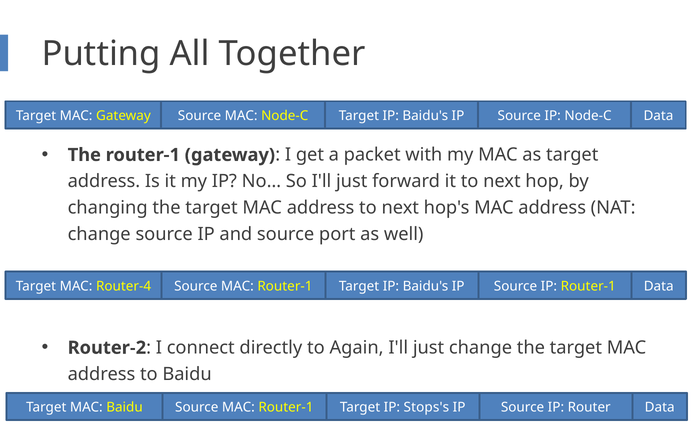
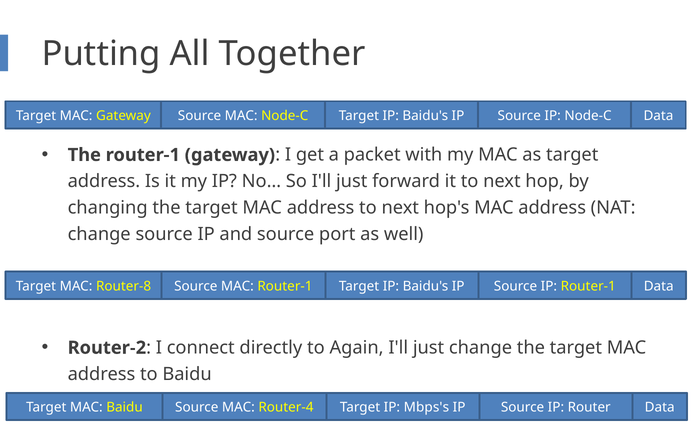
Router-4: Router-4 -> Router-8 (124, 286)
Baidu Source MAC Router-1: Router-1 -> Router-4 (286, 407)
Stops's: Stops's -> Mbps's (426, 407)
